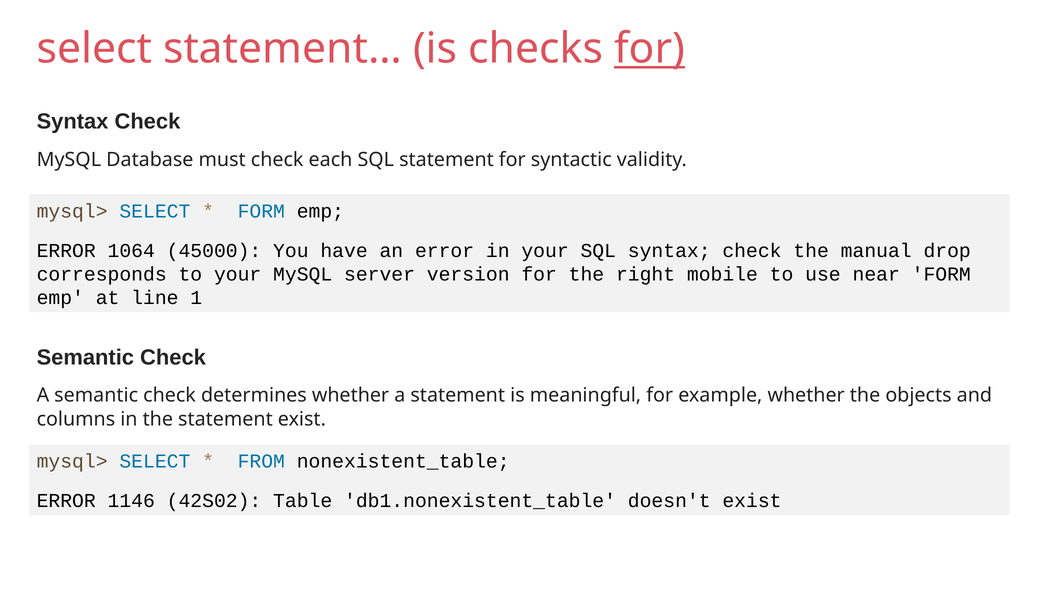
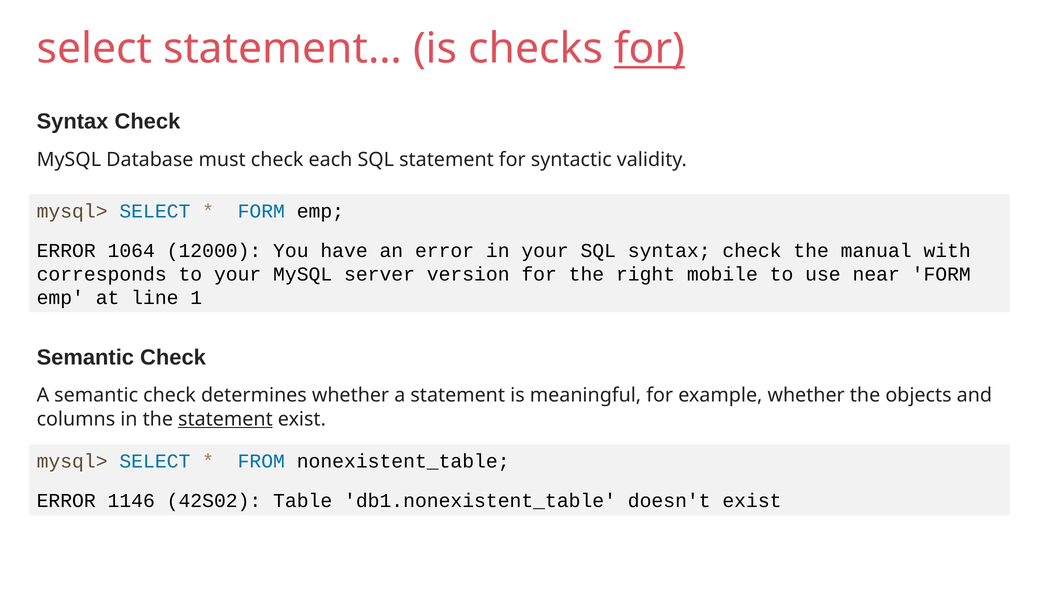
45000: 45000 -> 12000 (214, 251)
drop: drop -> with (947, 251)
statement underline: none -> present (225, 419)
